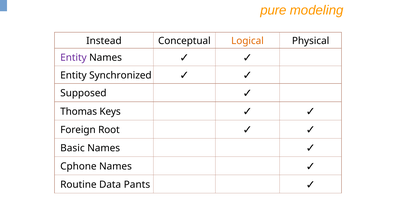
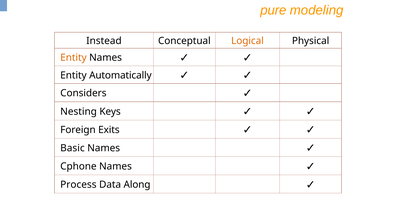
Entity colour: purple -> orange (73, 58)
Synchronized: Synchronized -> Automatically (120, 75)
Supposed: Supposed -> Considers (83, 93)
Thomas: Thomas -> Nesting (79, 111)
Root: Root -> Exits (109, 130)
Routine: Routine -> Process (78, 184)
Pants: Pants -> Along (137, 184)
